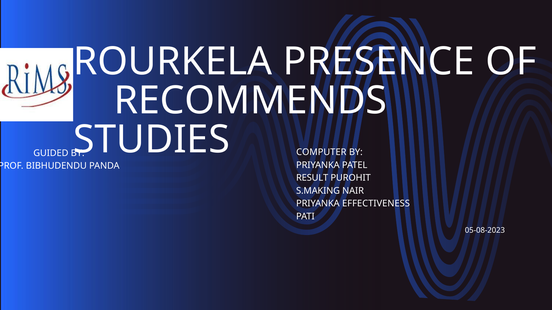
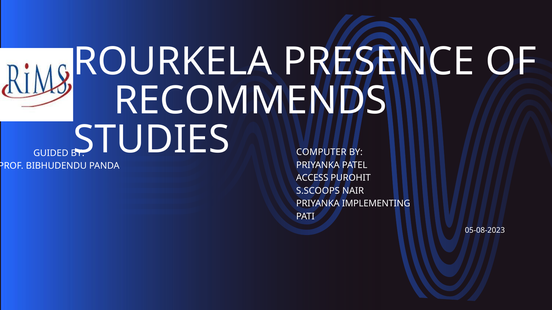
RESULT: RESULT -> ACCESS (312, 178)
S.MAKING: S.MAKING -> S.SCOOPS (318, 191)
EFFECTIVENESS: EFFECTIVENESS -> IMPLEMENTING (376, 204)
